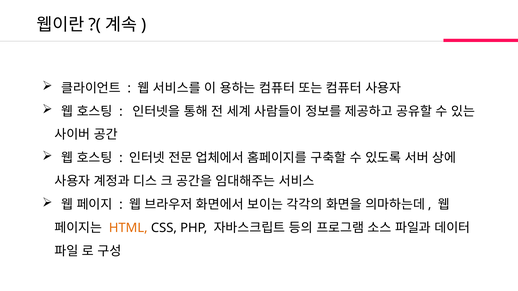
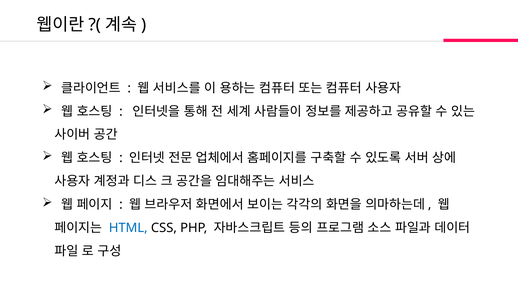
HTML colour: orange -> blue (128, 228)
